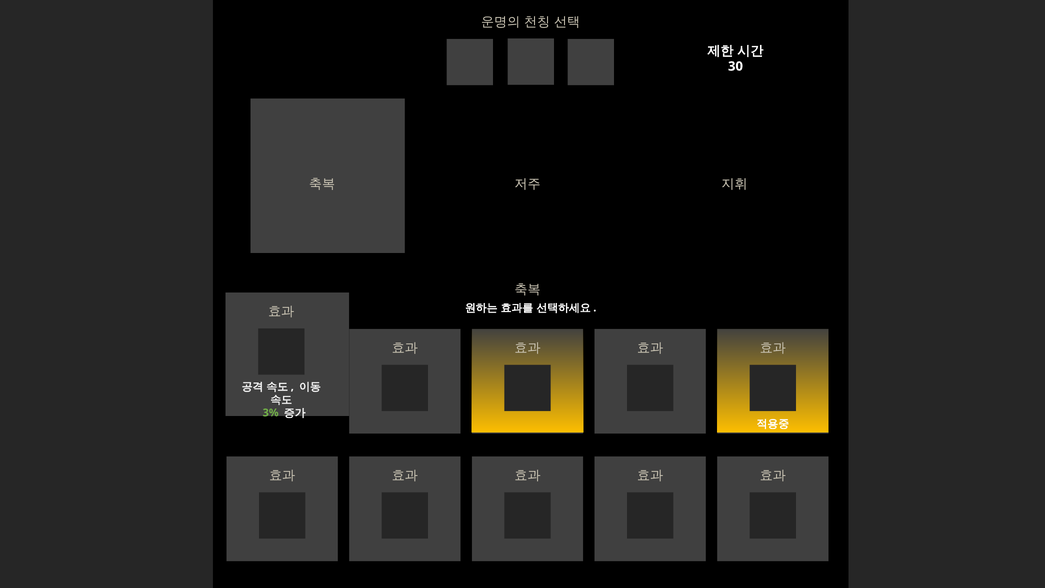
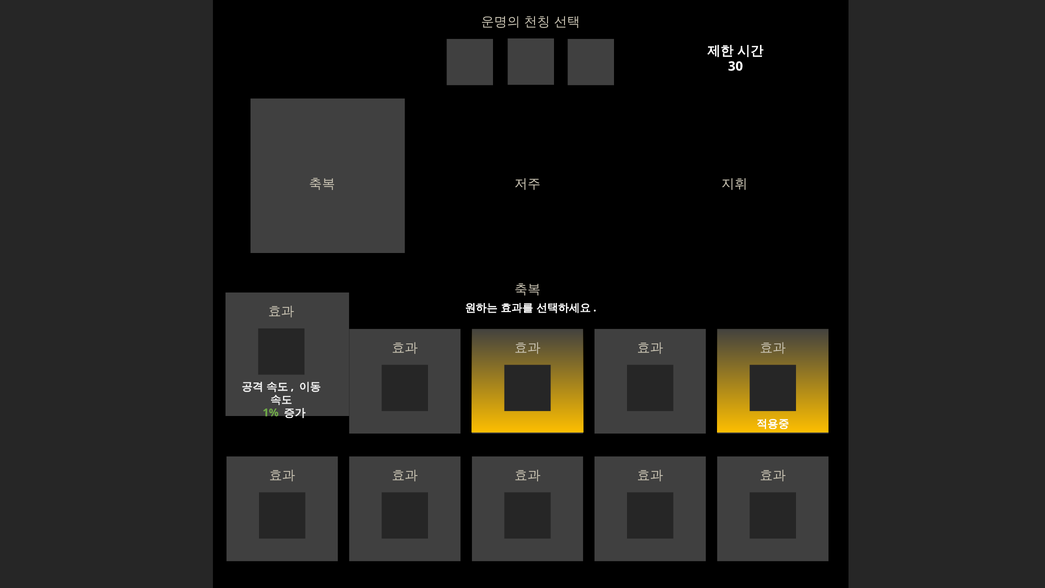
3%: 3% -> 1% (271, 413)
